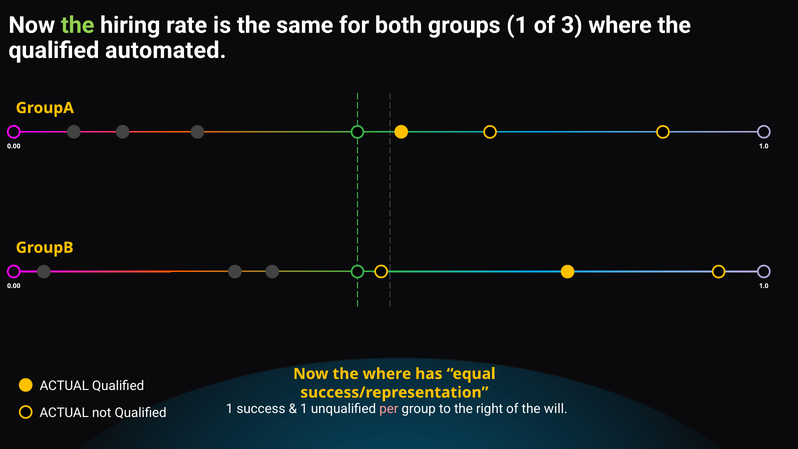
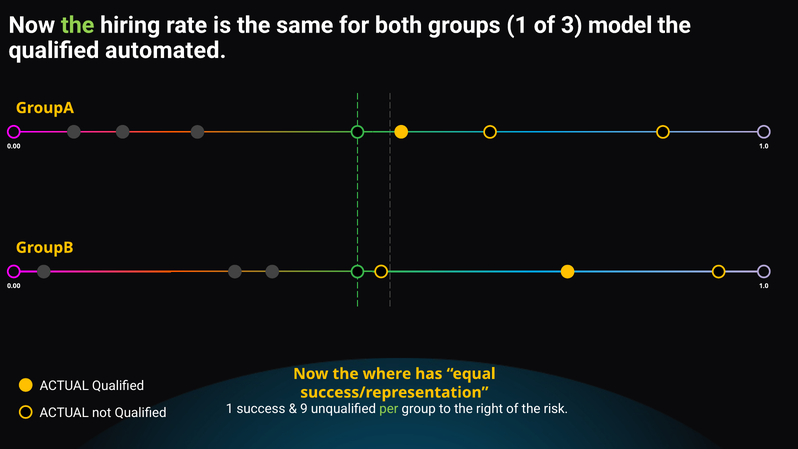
3 where: where -> model (620, 25)
1: 1 -> 9 (304, 409)
per colour: pink -> light green (389, 409)
will: will -> risk (556, 409)
